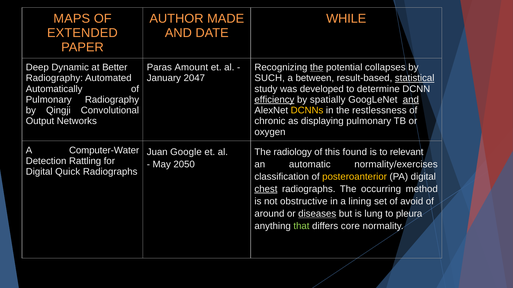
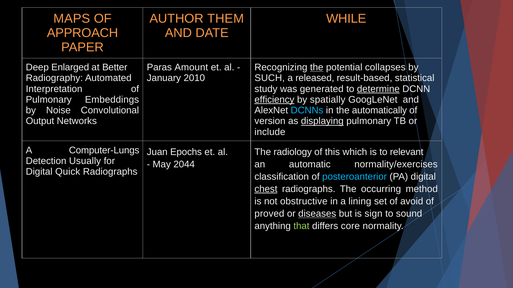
MADE: MADE -> THEM (226, 19)
EXTENDED: EXTENDED -> APPROACH (83, 33)
Dynamic: Dynamic -> Enlarged (70, 68)
2047: 2047 -> 2010 (194, 78)
between: between -> released (315, 78)
statistical underline: present -> none (415, 78)
Automatically: Automatically -> Interpretation (54, 89)
developed: developed -> generated (322, 89)
determine underline: none -> present (378, 89)
Pulmonary Radiography: Radiography -> Embeddings (112, 100)
and underline: present -> none (411, 100)
Qingji: Qingji -> Noise (58, 111)
DCNNs colour: yellow -> light blue (307, 111)
restlessness: restlessness -> automatically (379, 111)
chronic: chronic -> version (270, 121)
displaying underline: none -> present (322, 121)
oxygen: oxygen -> include (270, 132)
Computer-Water: Computer-Water -> Computer-Lungs (104, 151)
Google: Google -> Epochs (186, 152)
found: found -> which (355, 152)
Rattling: Rattling -> Usually (85, 161)
2050: 2050 -> 2044 (184, 165)
posteroanterior colour: yellow -> light blue (355, 177)
around: around -> proved (269, 214)
lung: lung -> sign (373, 214)
pleura: pleura -> sound (409, 214)
